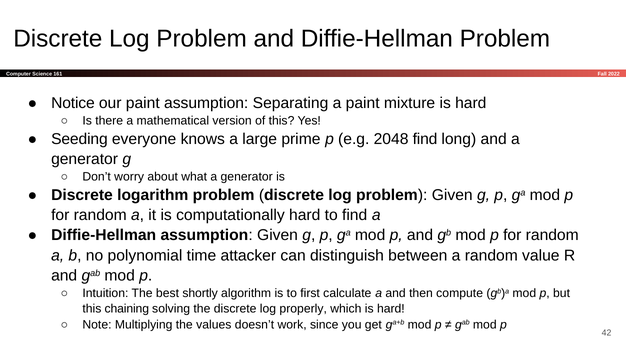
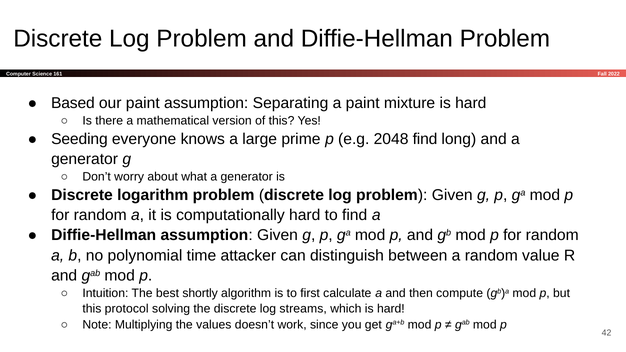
Notice: Notice -> Based (73, 103)
chaining: chaining -> protocol (127, 309)
properly: properly -> streams (303, 309)
